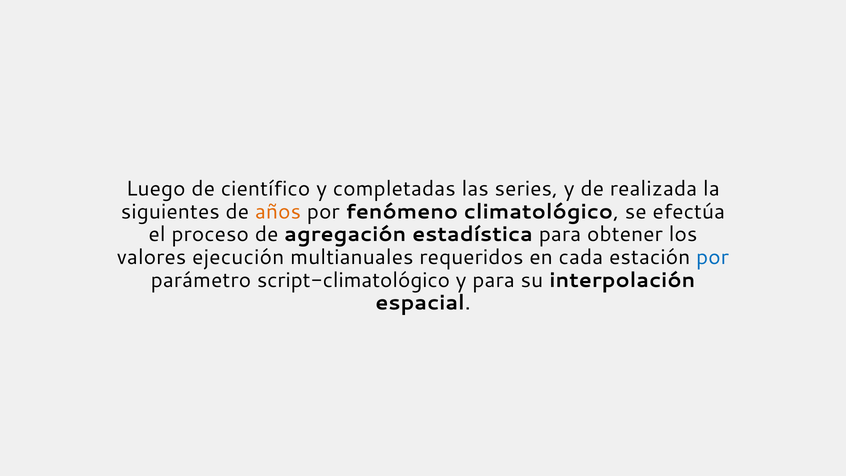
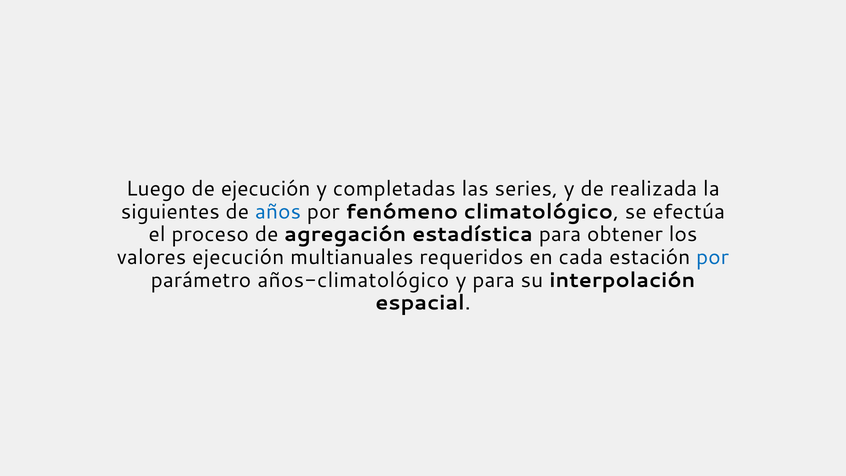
de científico: científico -> ejecución (266, 189)
años colour: orange -> blue (278, 211)
script-climatológico: script-climatológico -> años-climatológico (353, 280)
